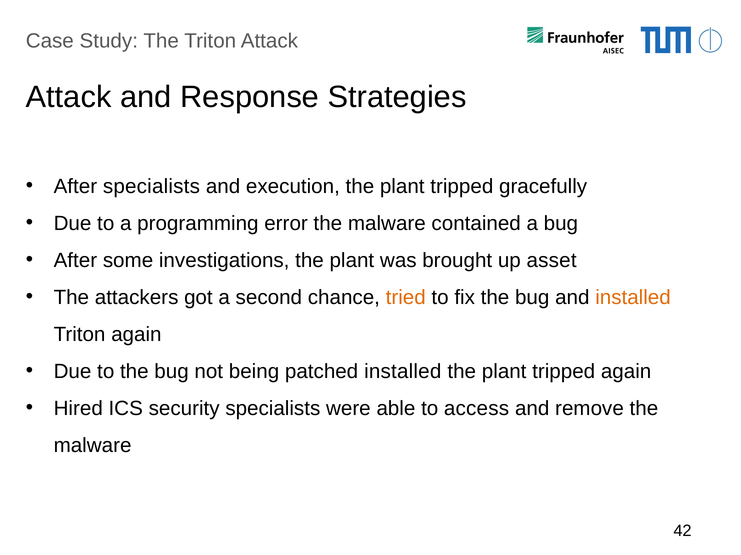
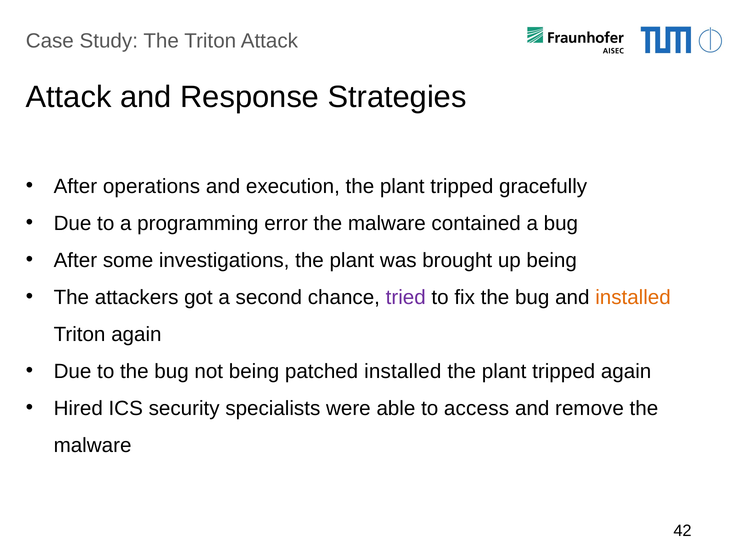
After specialists: specialists -> operations (151, 186)
up asset: asset -> being (552, 261)
tried colour: orange -> purple (406, 298)
